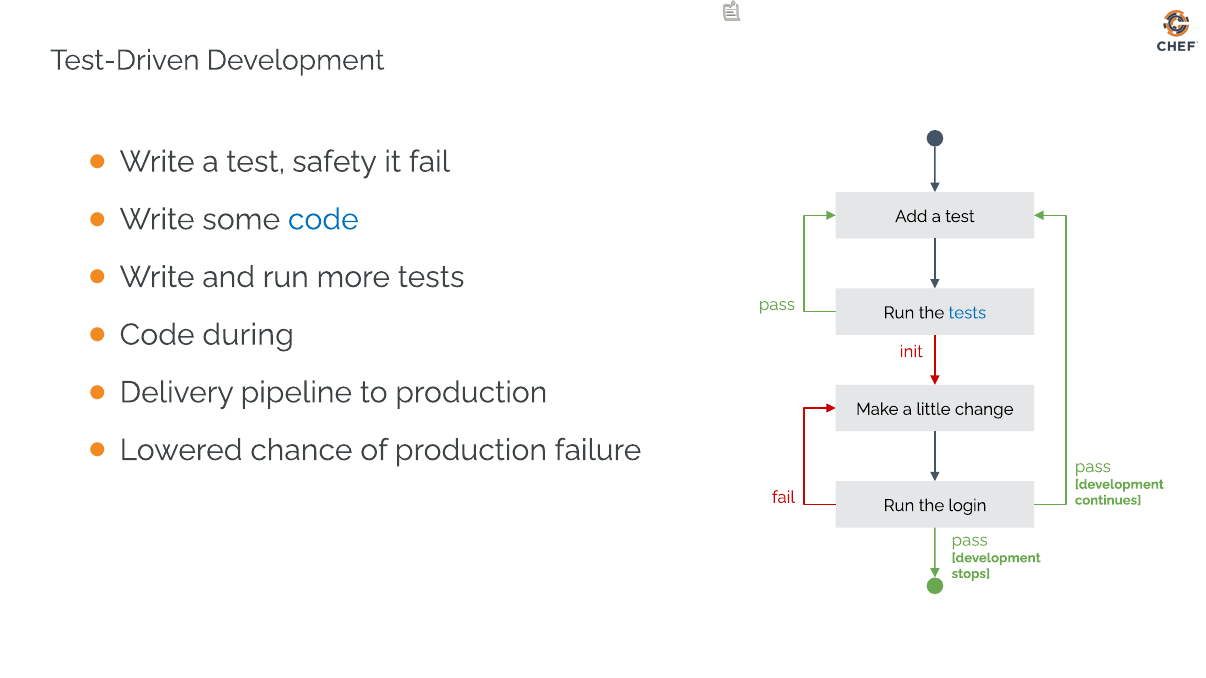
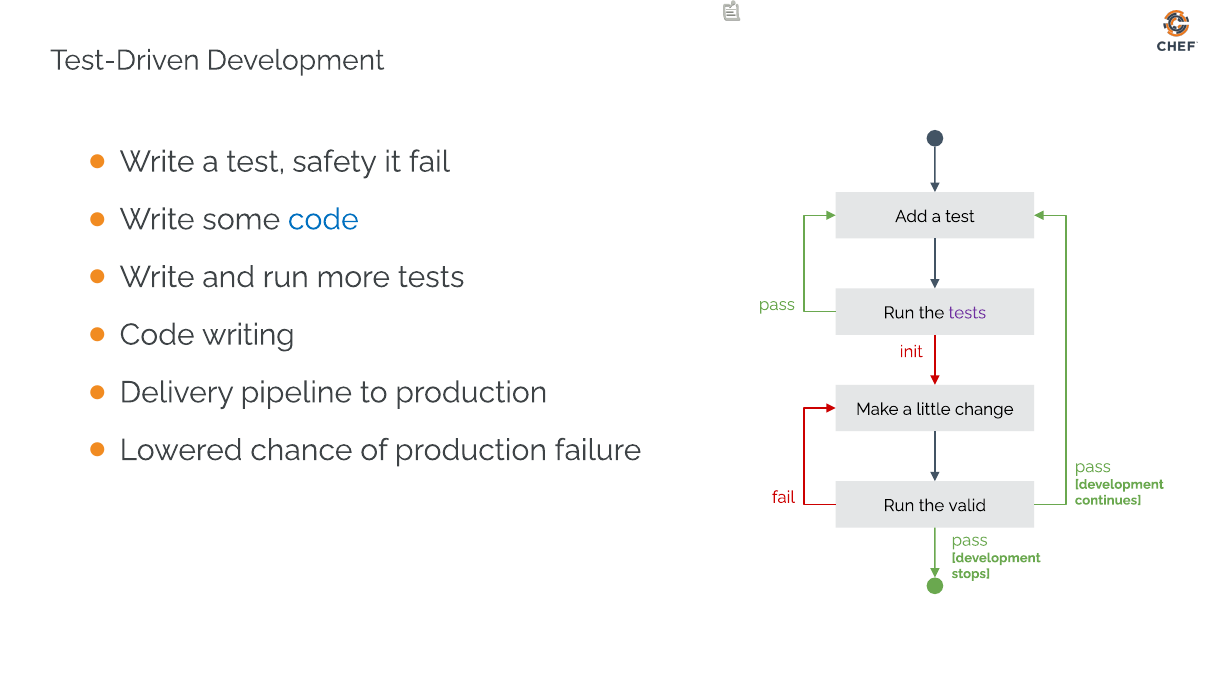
tests colour: blue -> purple (967, 313)
during: during -> writing (248, 335)
login: login -> valid (967, 506)
